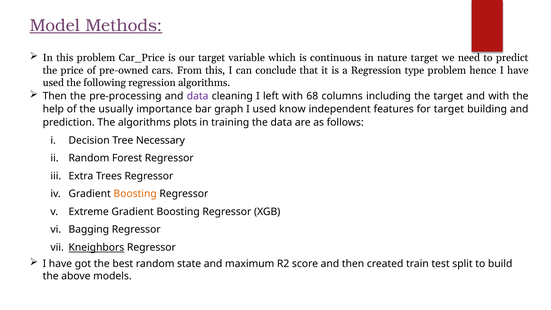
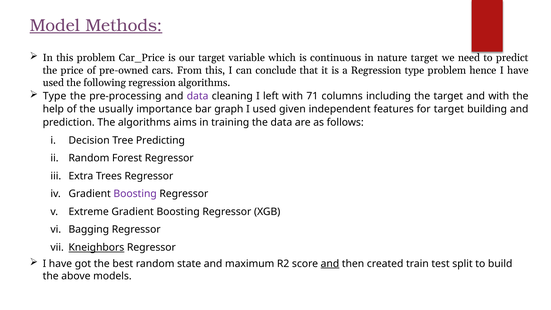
Then: Then -> Type (55, 96)
68: 68 -> 71 (312, 96)
know: know -> given (292, 109)
plots: plots -> aims (185, 122)
Necessary: Necessary -> Predicting (160, 140)
Boosting colour: orange -> purple (135, 194)
and underline: none -> present (330, 264)
